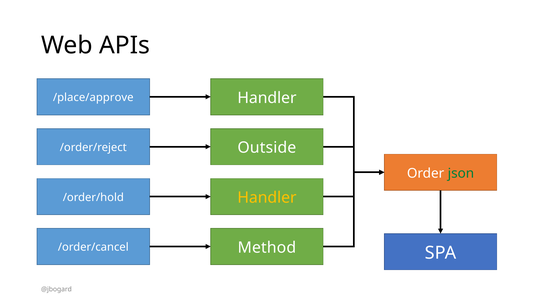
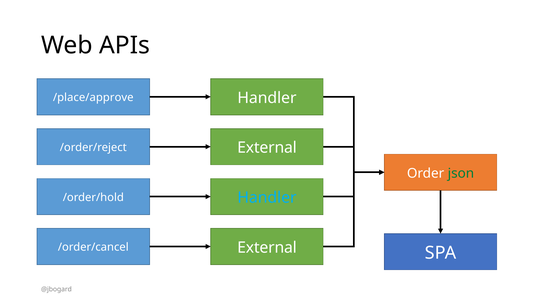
/order/reject Outside: Outside -> External (267, 148)
Handler colour: yellow -> light blue (267, 198)
/order/cancel Method: Method -> External (267, 248)
